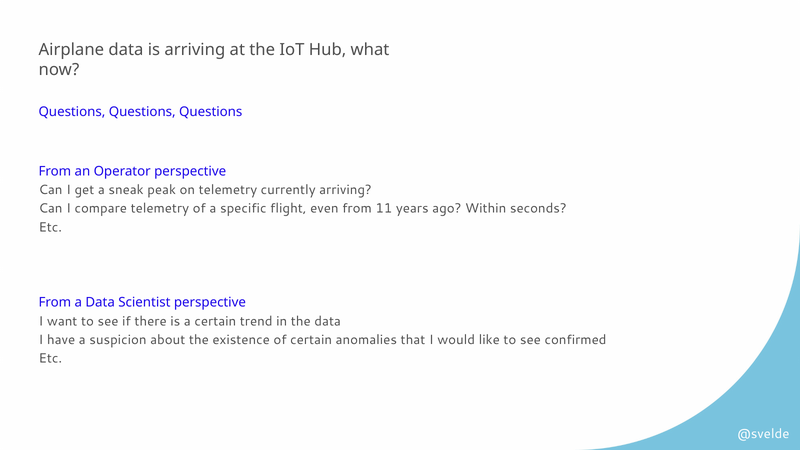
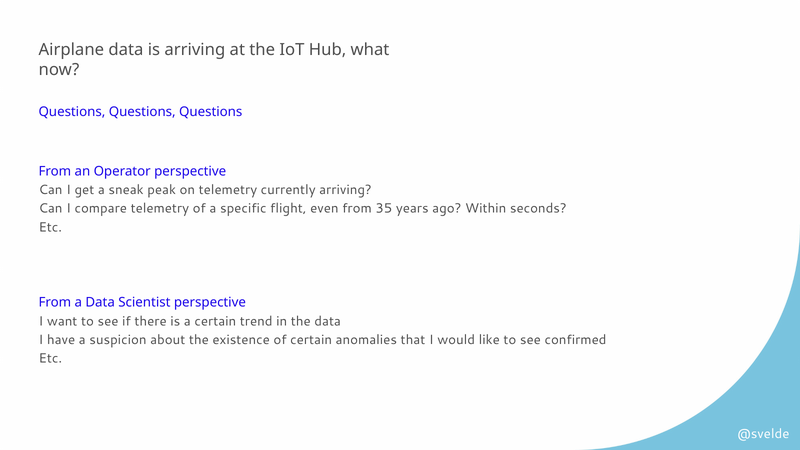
11: 11 -> 35 (384, 208)
